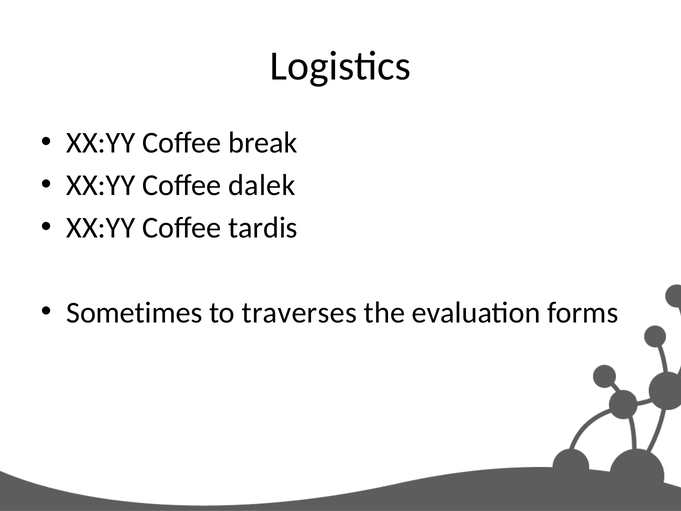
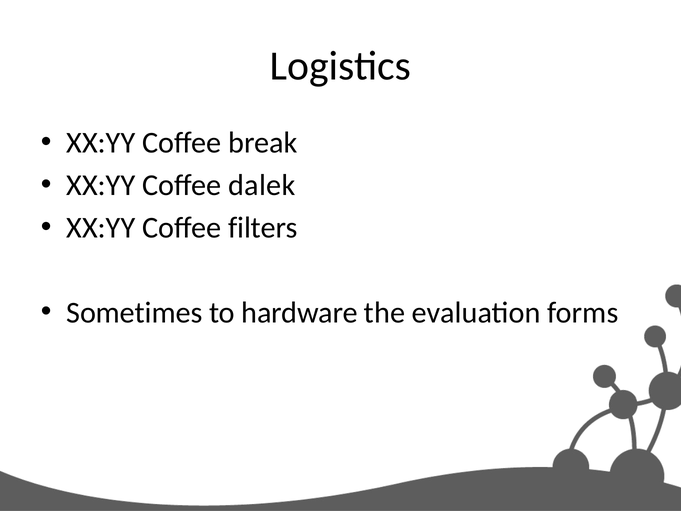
tardis: tardis -> filters (263, 228)
traverses: traverses -> hardware (300, 312)
